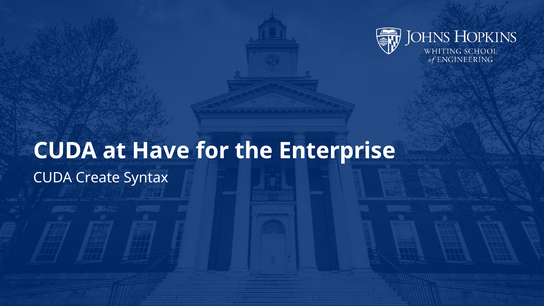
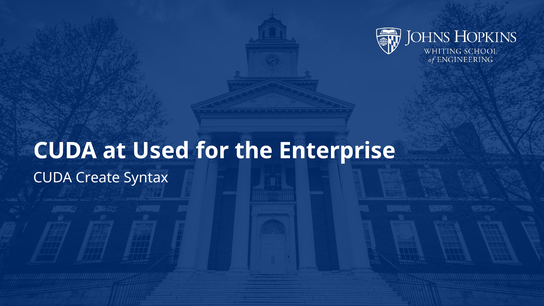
Have: Have -> Used (161, 151)
